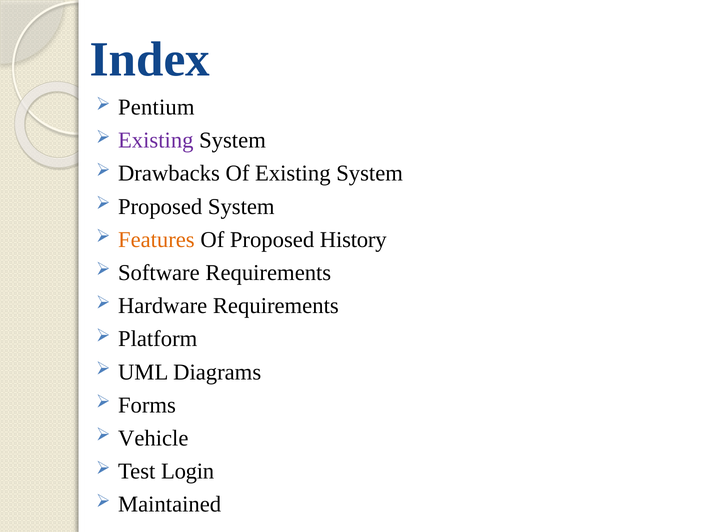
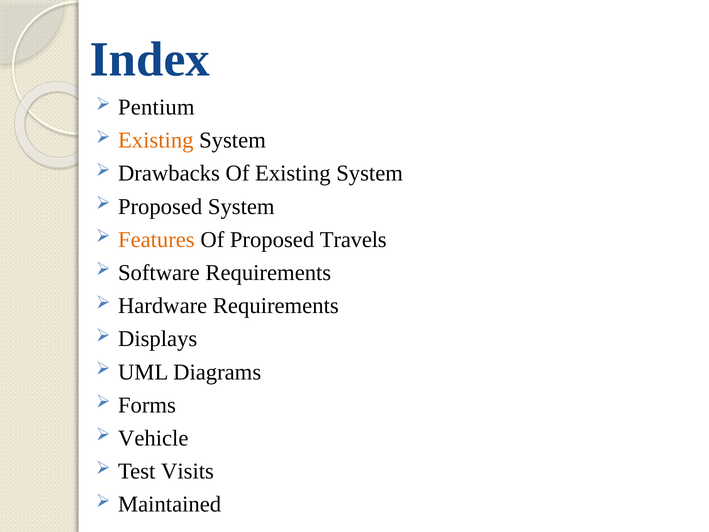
Existing colour: purple -> orange (156, 140)
History: History -> Travels (353, 240)
Platform: Platform -> Displays (158, 339)
Login: Login -> Visits (187, 471)
